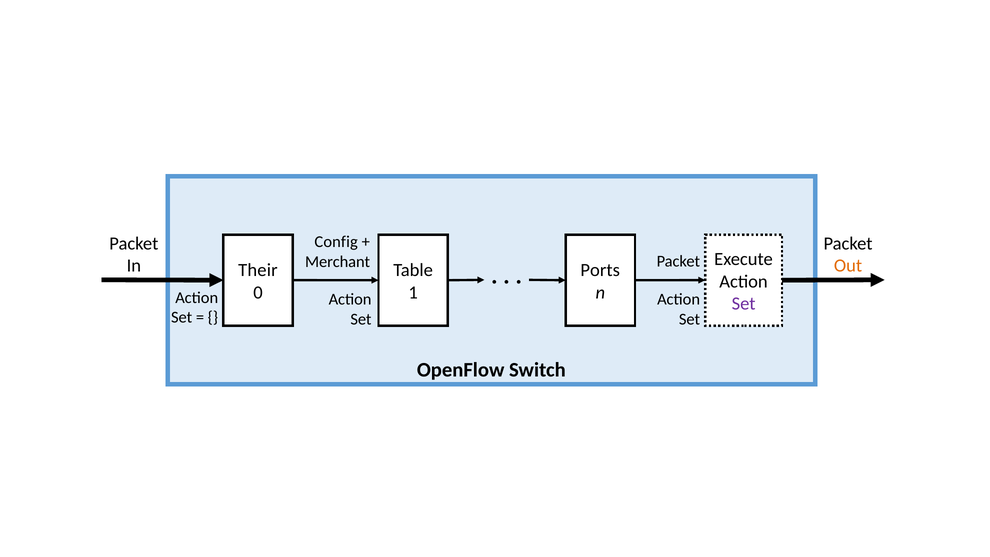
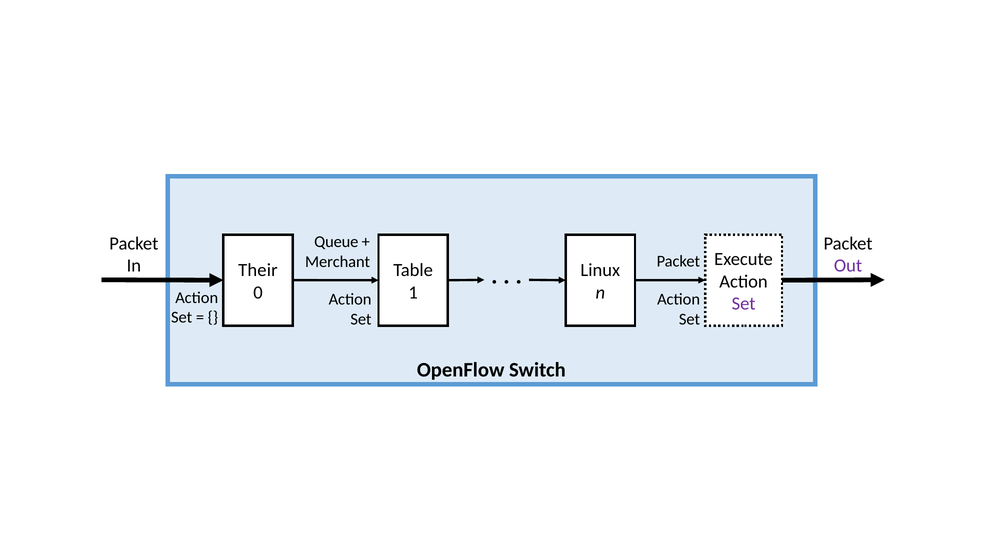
Config: Config -> Queue (336, 242)
Out colour: orange -> purple (848, 266)
Ports: Ports -> Linux (600, 270)
